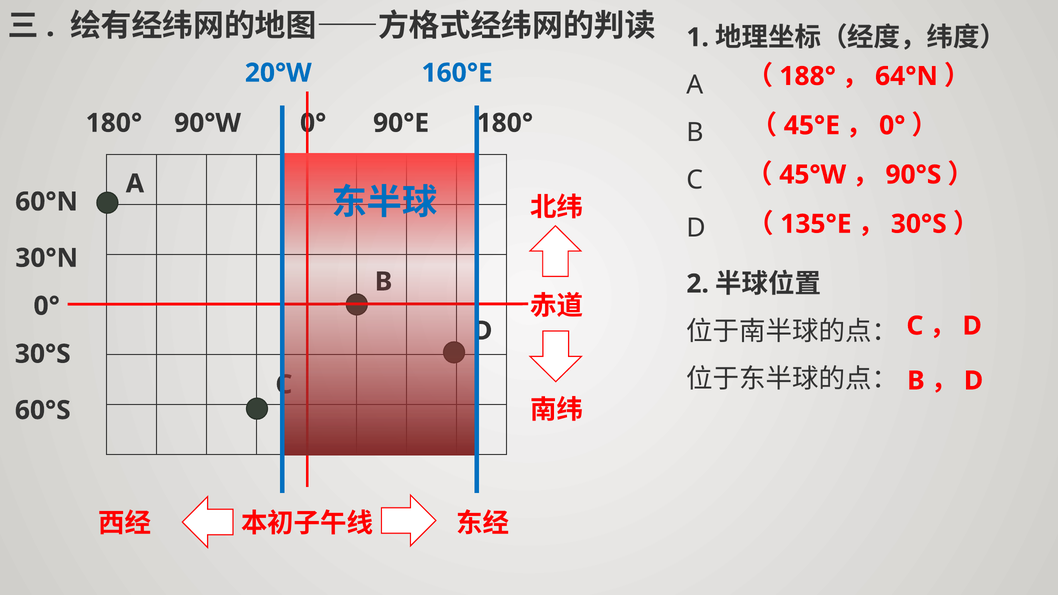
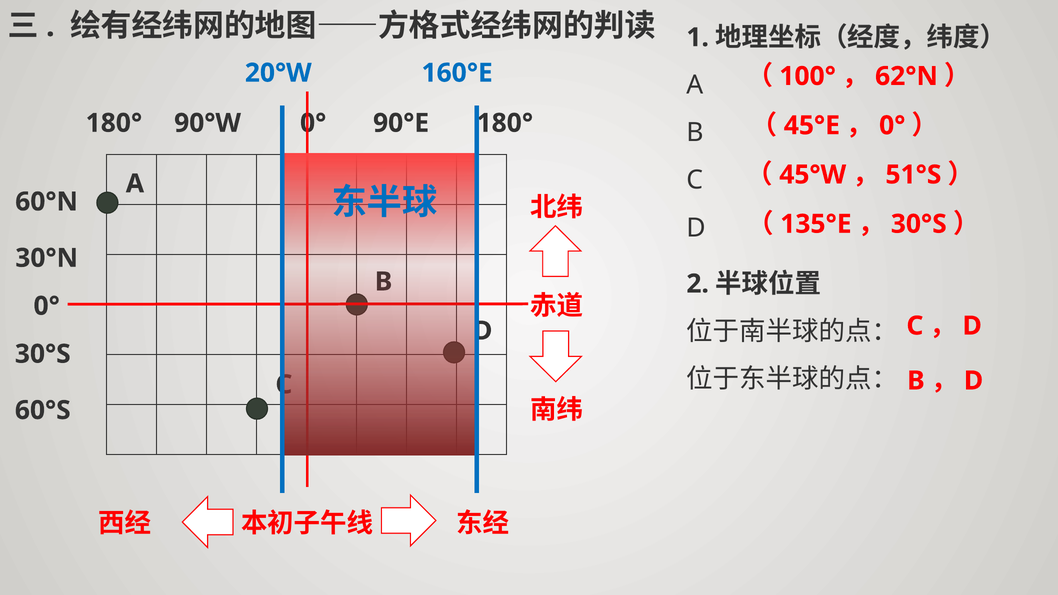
188°: 188° -> 100° (808, 76)
64°N: 64°N -> 62°N (907, 76)
90°S: 90°S -> 51°S (913, 175)
